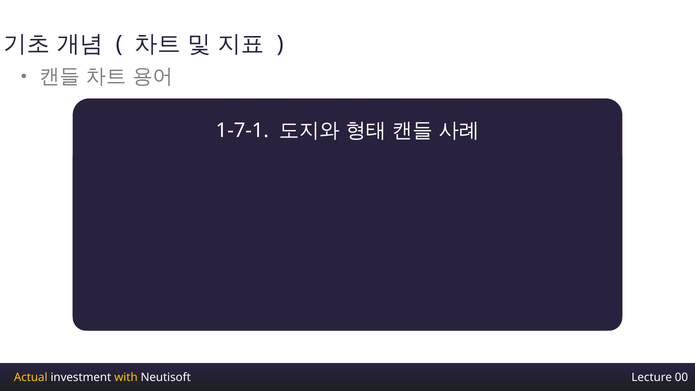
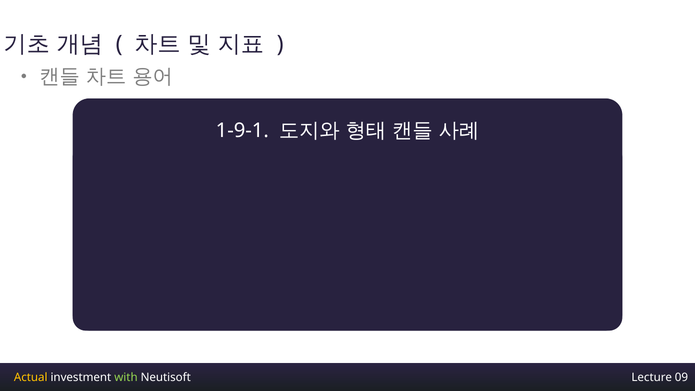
1-7-1: 1-7-1 -> 1-9-1 (242, 130)
with colour: yellow -> light green (126, 378)
00: 00 -> 09 (681, 378)
